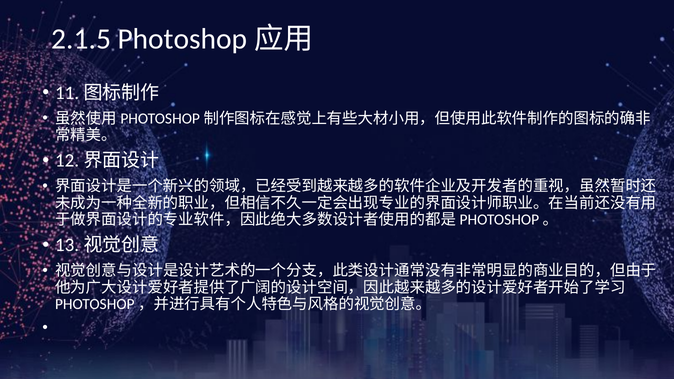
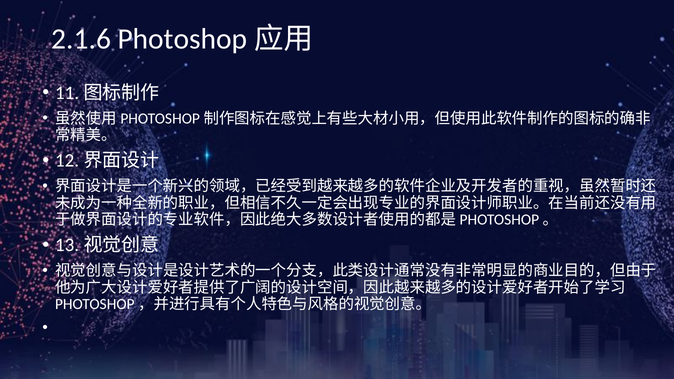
2.1.5: 2.1.5 -> 2.1.6 (81, 39)
